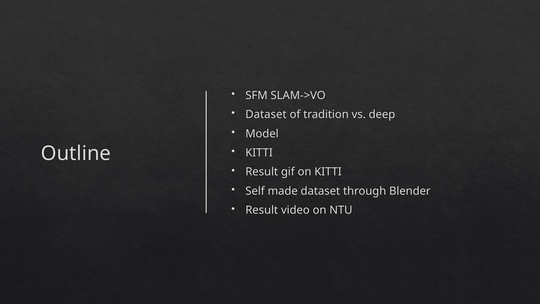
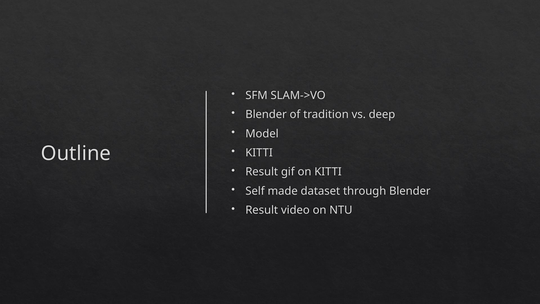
Dataset: Dataset -> Blender (266, 114)
